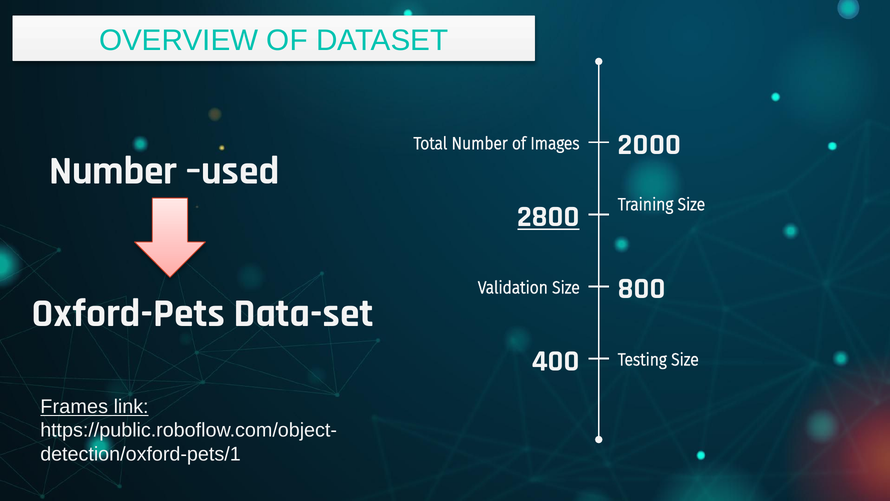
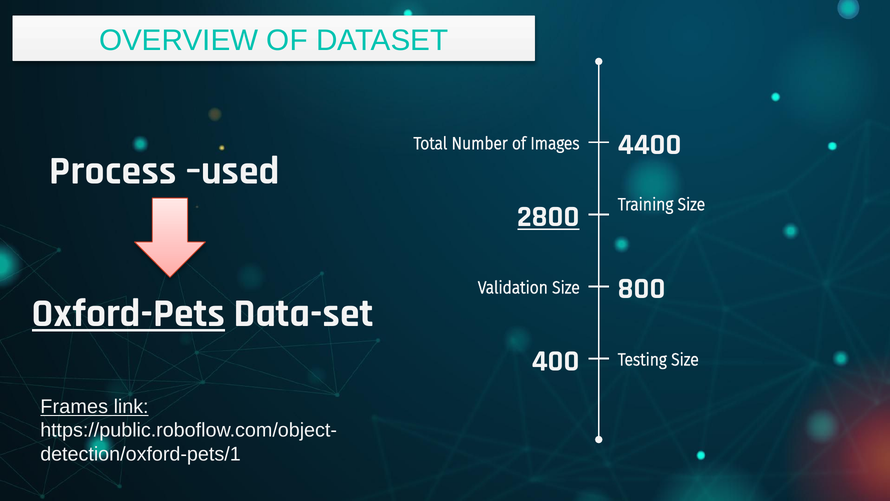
2000: 2000 -> 4400 (650, 144)
Number: Number -> Process (113, 171)
Oxford-Pets underline: none -> present (128, 313)
